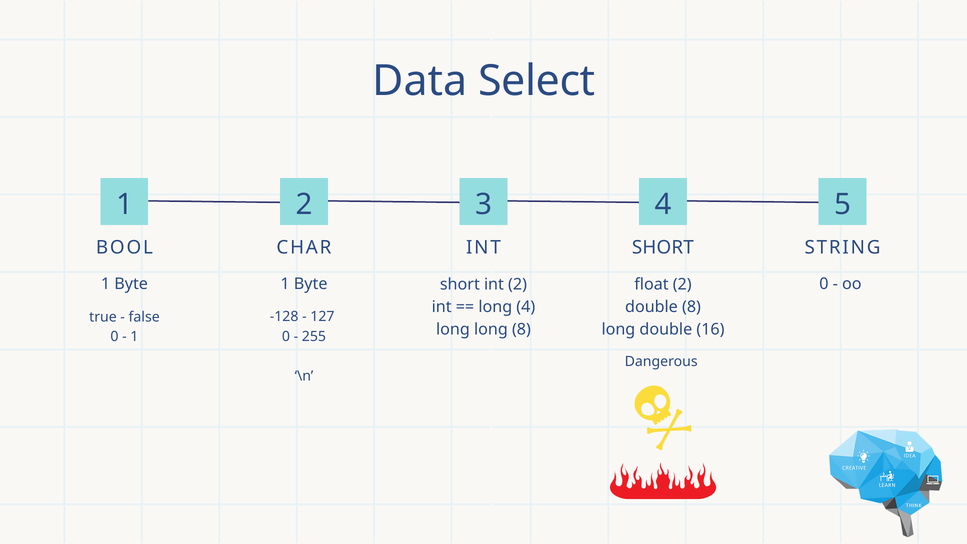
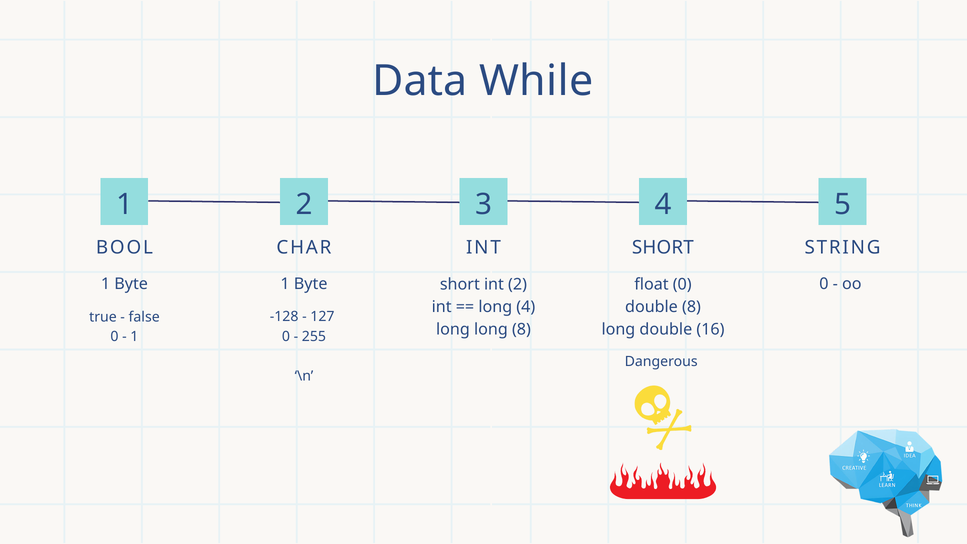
Select: Select -> While (536, 81)
float 2: 2 -> 0 (682, 284)
